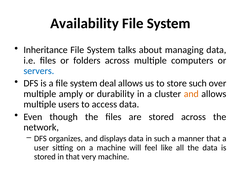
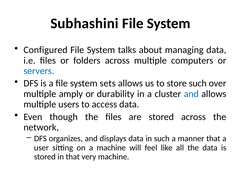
Availability: Availability -> Subhashini (84, 23)
Inheritance: Inheritance -> Configured (45, 50)
deal: deal -> sets (108, 83)
and colour: orange -> blue (191, 94)
